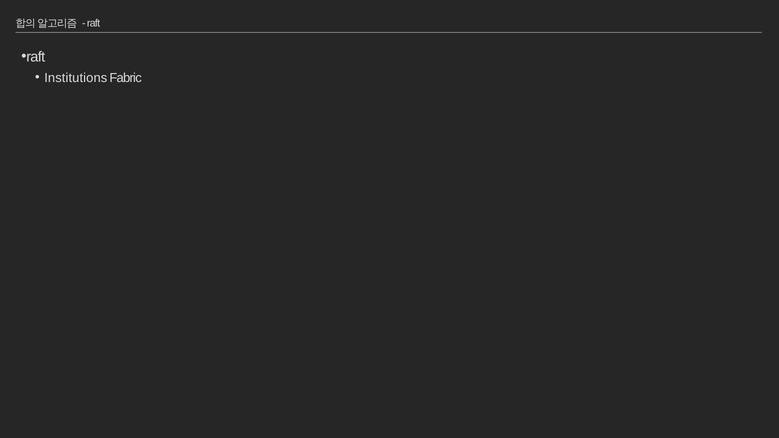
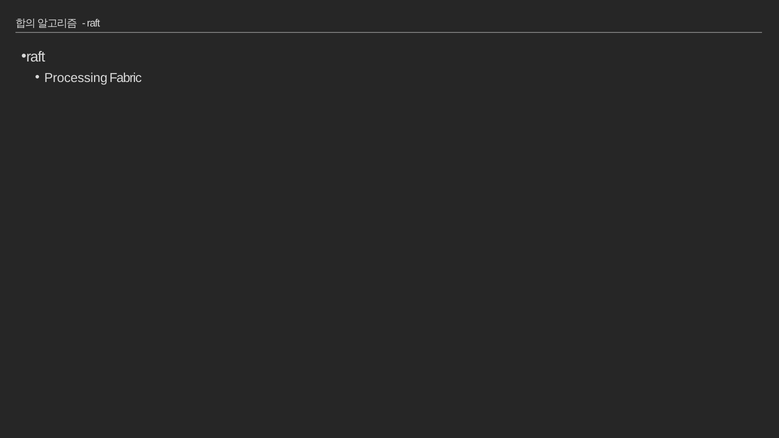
Institutions: Institutions -> Processing (76, 78)
